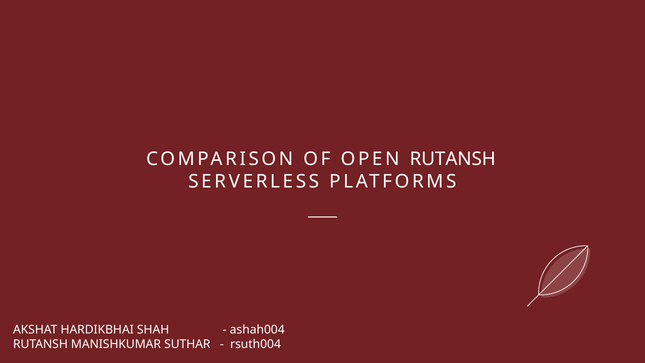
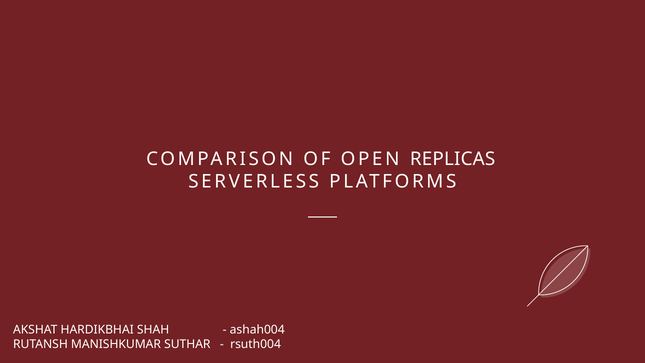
OPEN RUTANSH: RUTANSH -> REPLICAS (453, 159)
